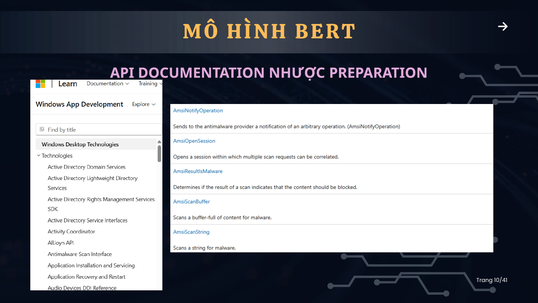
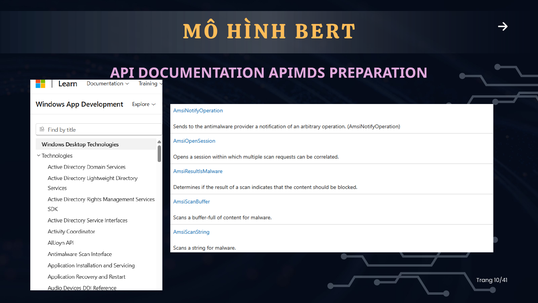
NHƯỢC: NHƯỢC -> APIMDS (297, 73)
